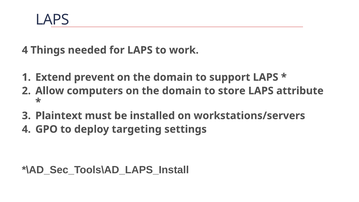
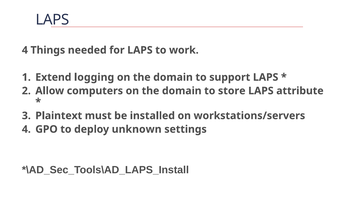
prevent: prevent -> logging (94, 77)
targeting: targeting -> unknown (137, 129)
